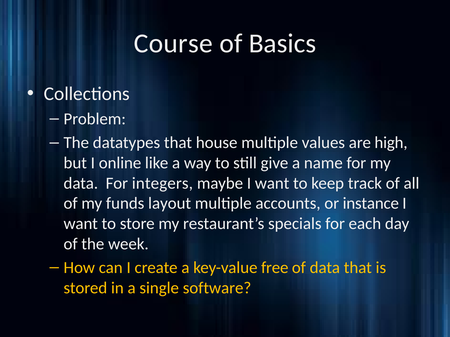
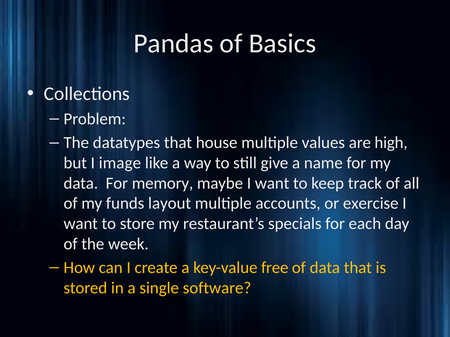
Course: Course -> Pandas (173, 44)
online: online -> image (120, 163)
integers: integers -> memory (163, 183)
instance: instance -> exercise (371, 204)
